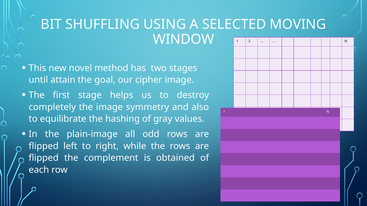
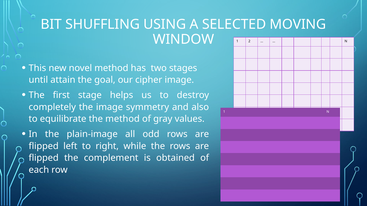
the hashing: hashing -> method (122, 119)
